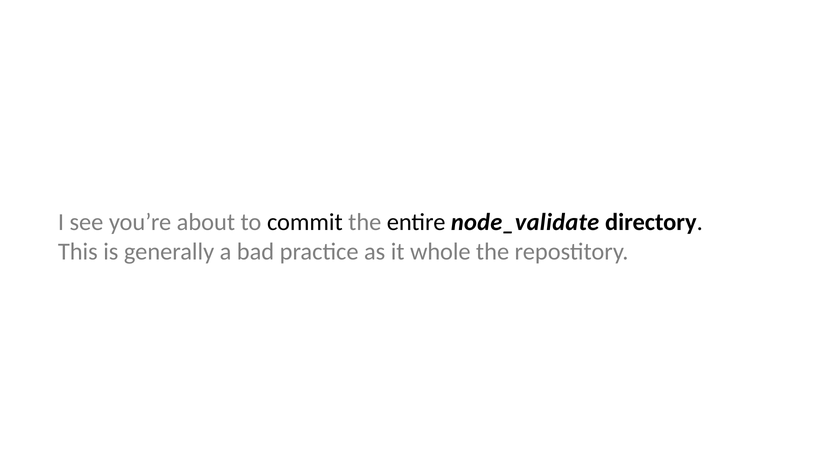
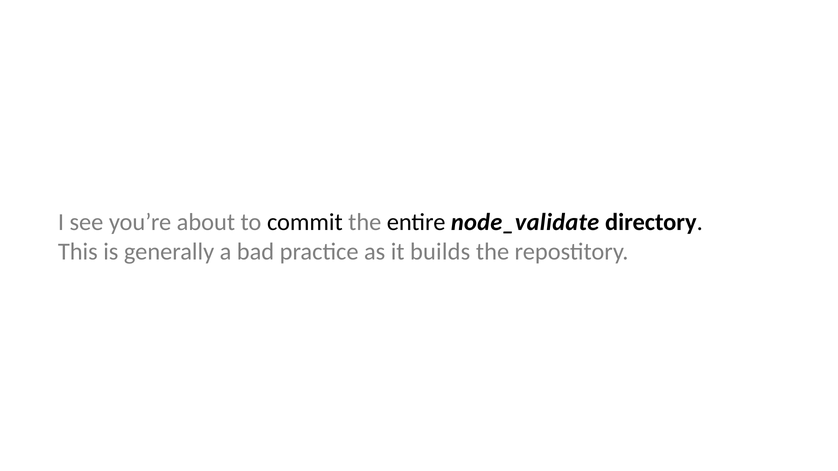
whole: whole -> builds (440, 252)
